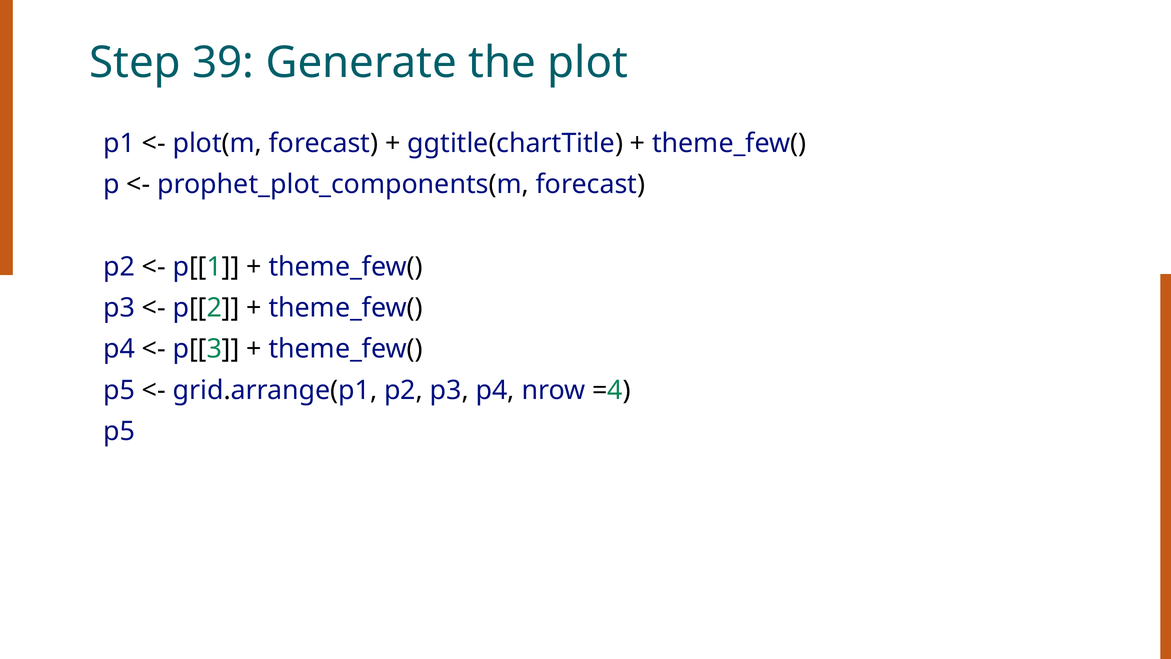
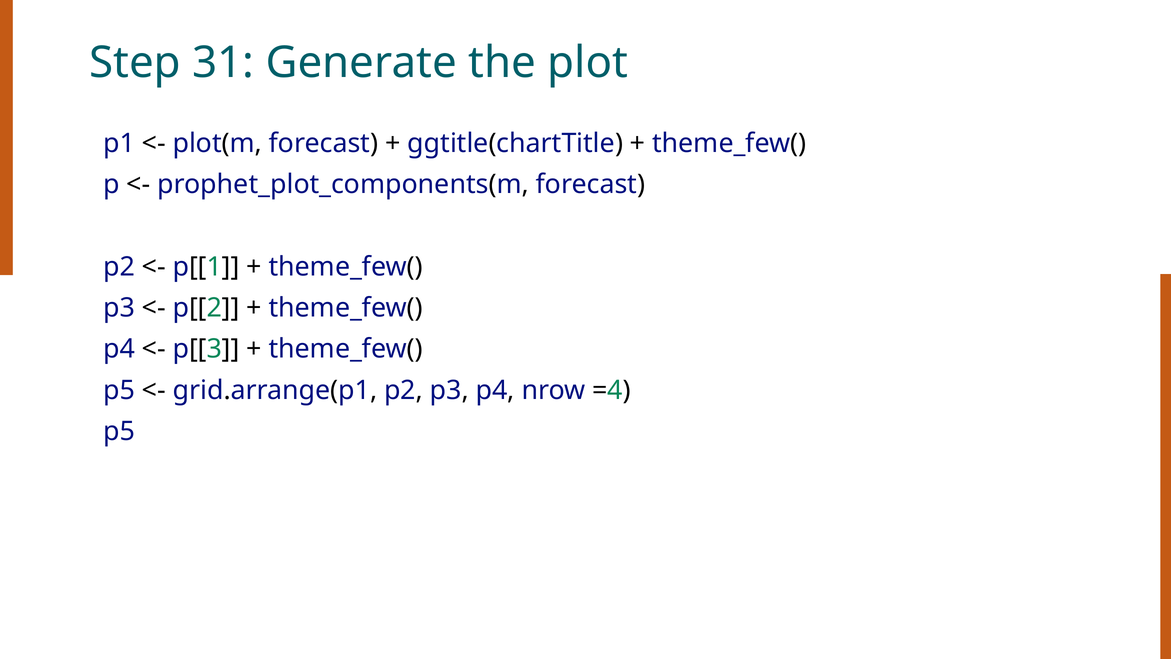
39: 39 -> 31 (223, 63)
